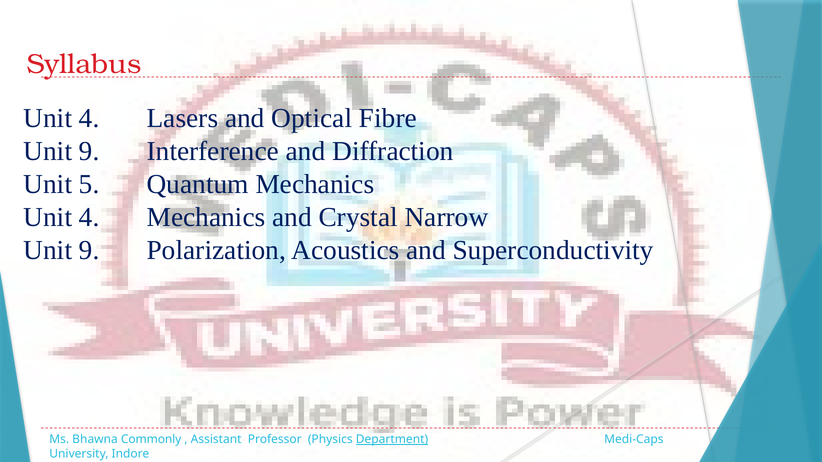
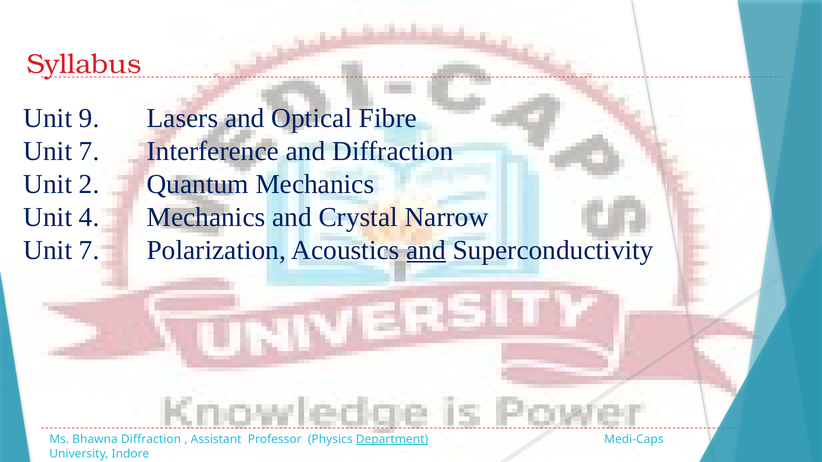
4: 4 -> 9 (89, 119)
9: 9 -> 7 (89, 151)
5: 5 -> 2 (89, 184)
9: 9 -> 7 (89, 250)
and underline: none -> present (426, 250)
Bhawna Commonly: Commonly -> Diffraction (151, 440)
